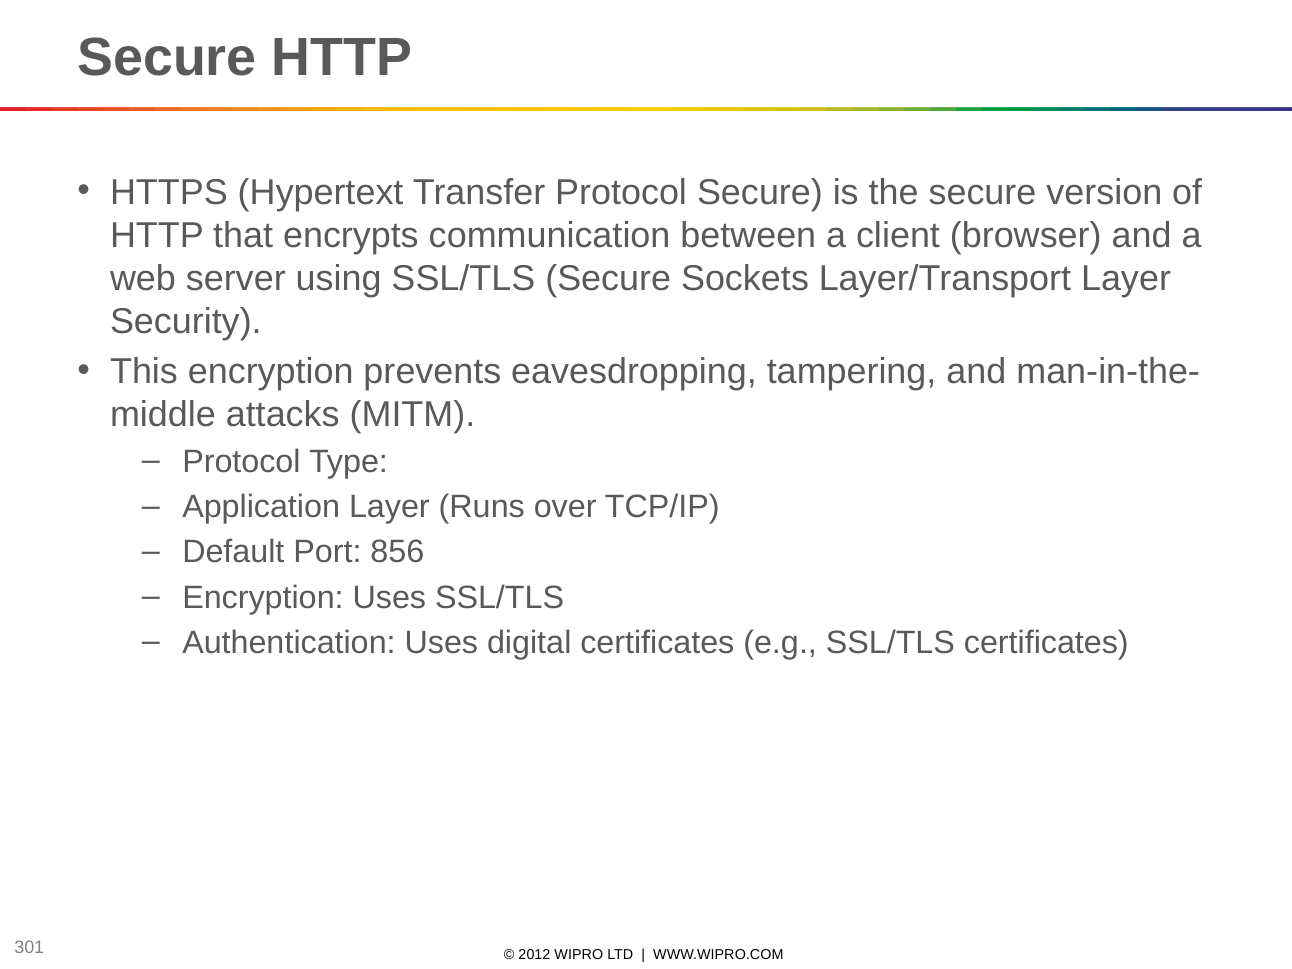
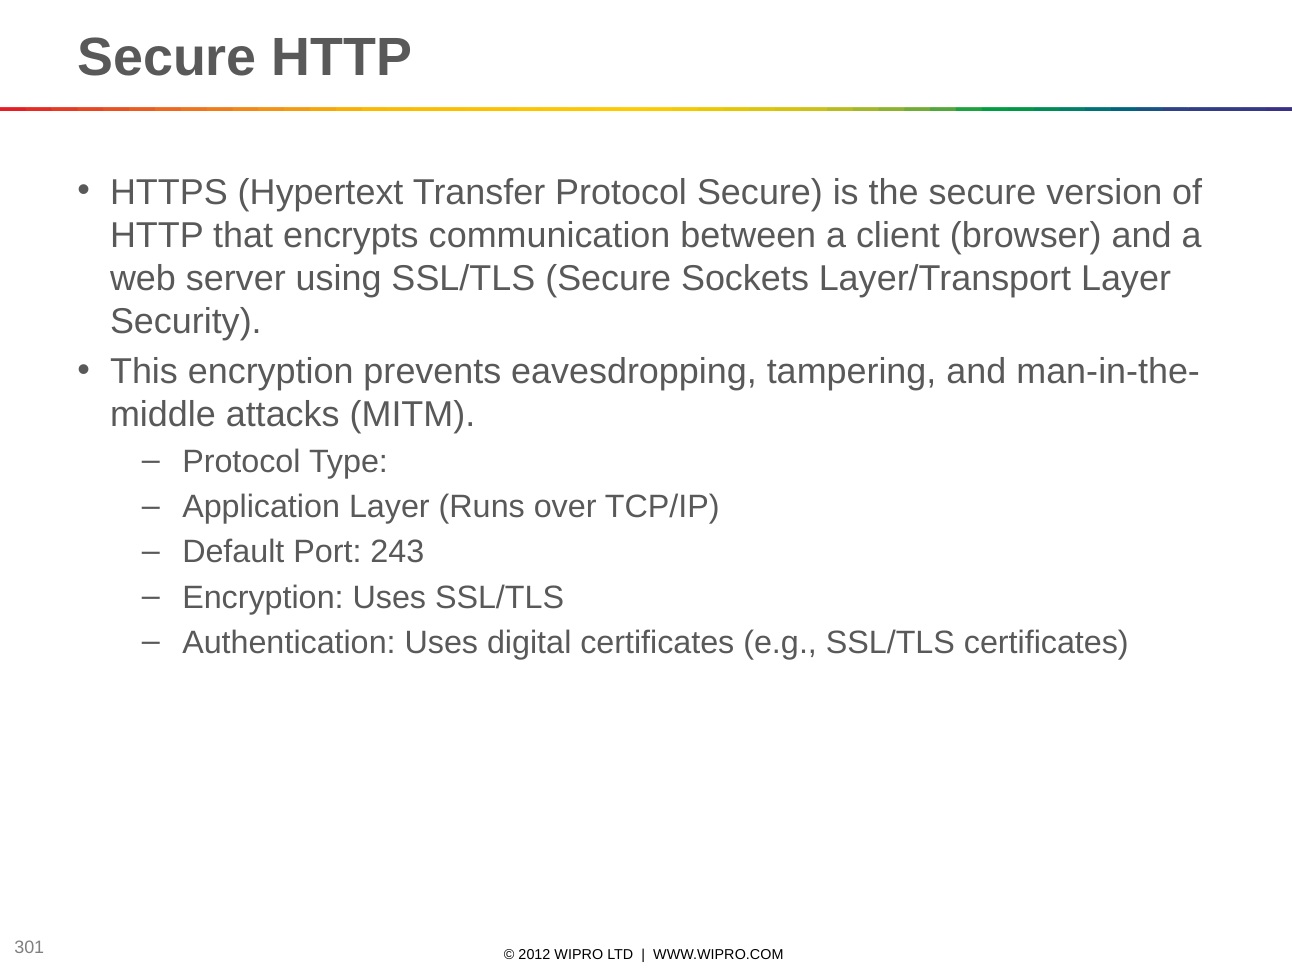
856: 856 -> 243 (397, 552)
